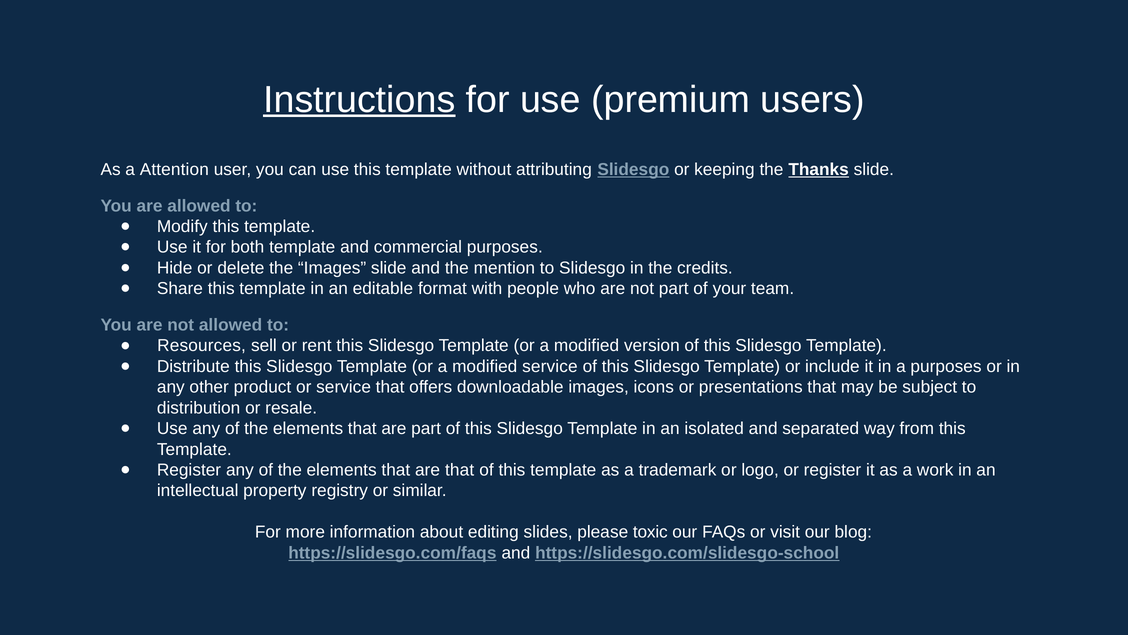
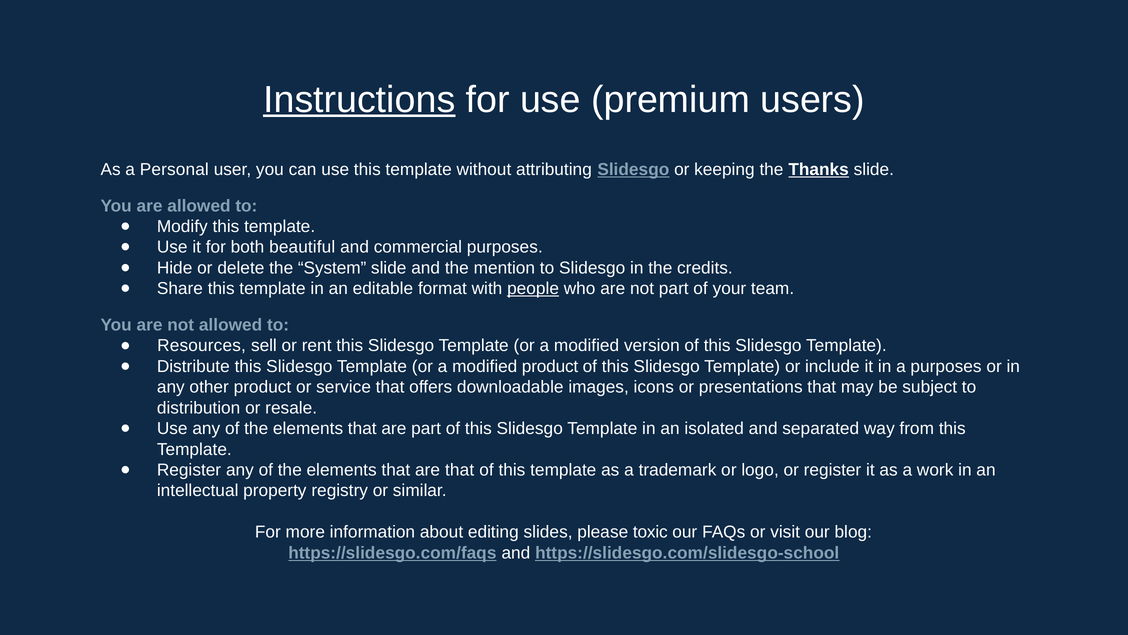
Attention: Attention -> Personal (174, 169)
both template: template -> beautiful (302, 247)
the Images: Images -> System (332, 268)
people underline: none -> present (533, 288)
modified service: service -> product (550, 366)
